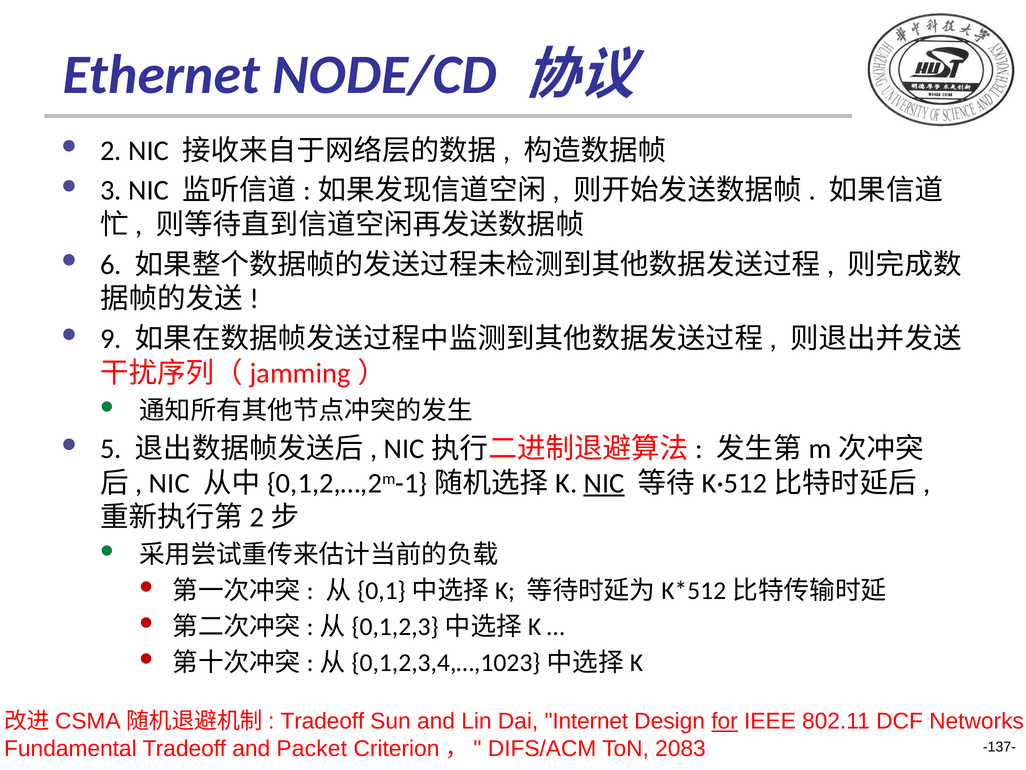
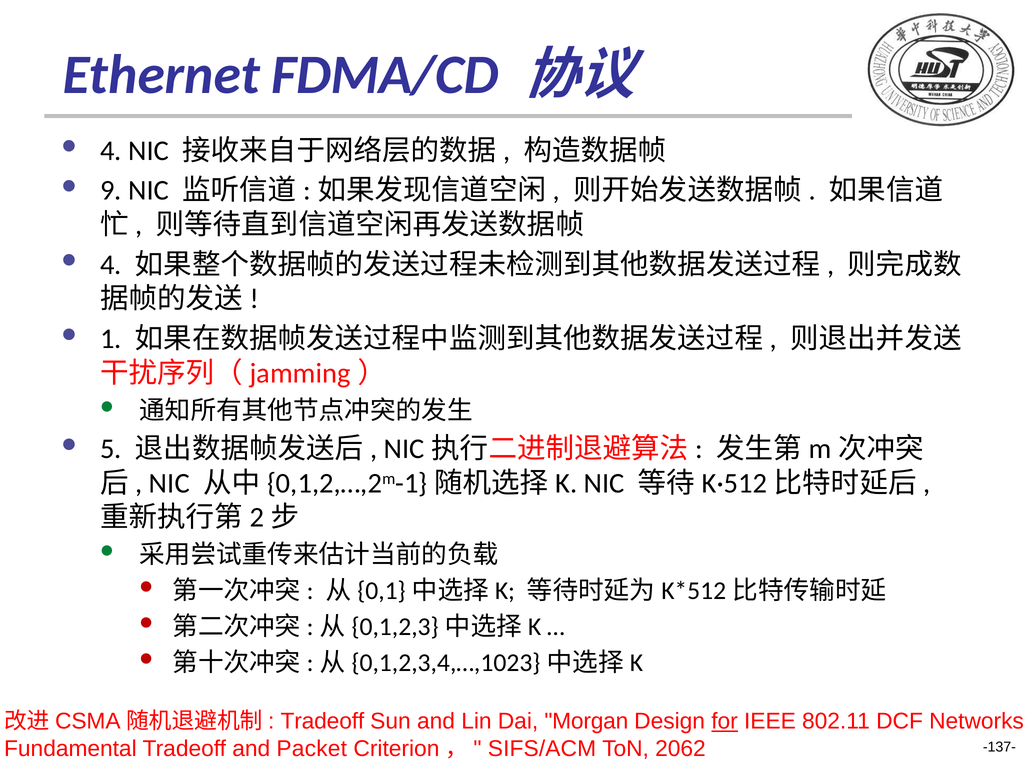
NODE/CD: NODE/CD -> FDMA/CD (385, 75)
2: 2 -> 4 (111, 151)
3: 3 -> 9 (111, 190)
6: 6 -> 4 (111, 265)
9: 9 -> 1 (111, 339)
NIC underline: present -> none (604, 483)
Internet: Internet -> Morgan (586, 721)
DIFS/ACM: DIFS/ACM -> SIFS/ACM (542, 748)
2083: 2083 -> 2062 (680, 748)
